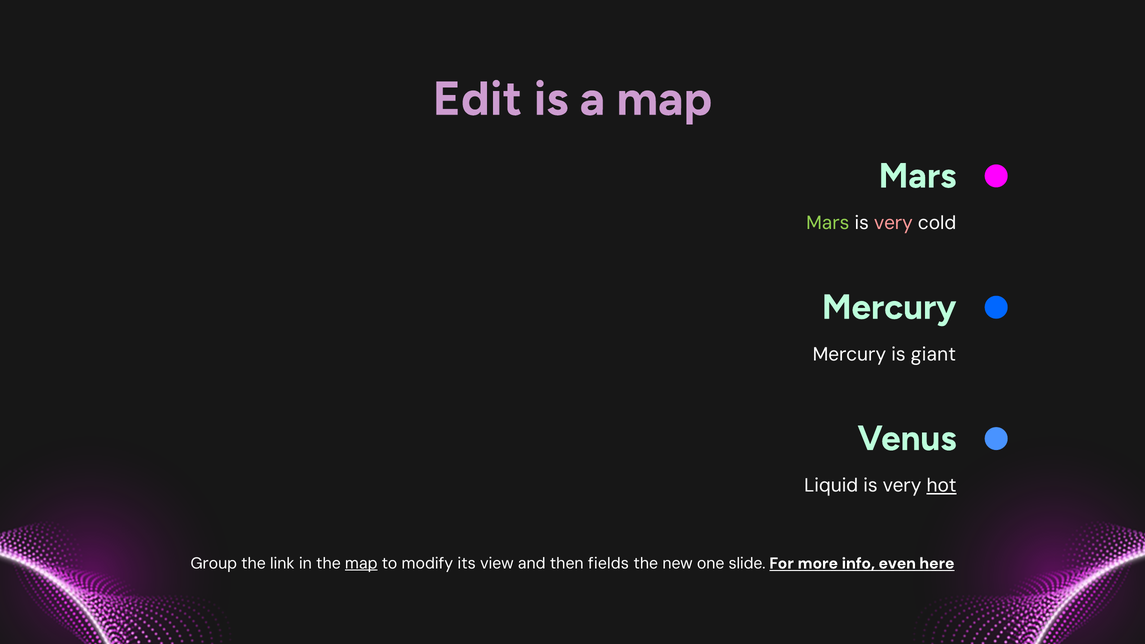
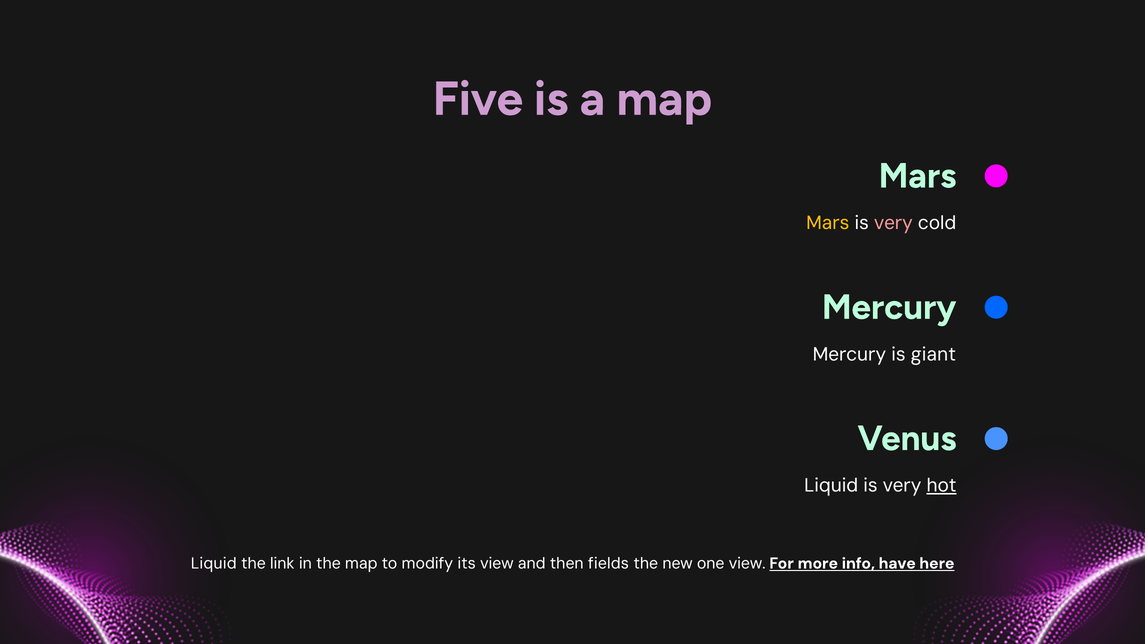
Edit: Edit -> Five (478, 99)
Mars colour: light green -> yellow (828, 223)
Group: Group -> Liquid (214, 563)
map underline: present -> none (361, 563)
one slide: slide -> view (747, 563)
even: even -> have (897, 563)
